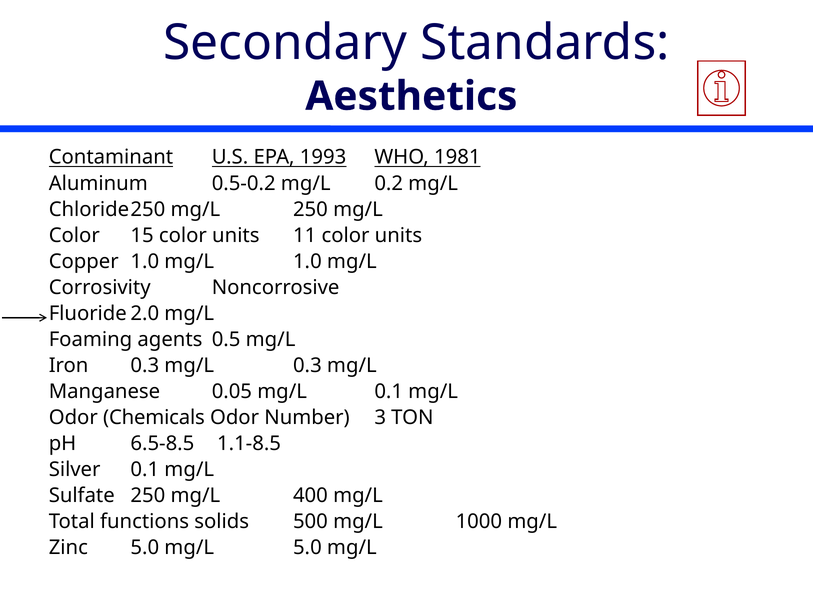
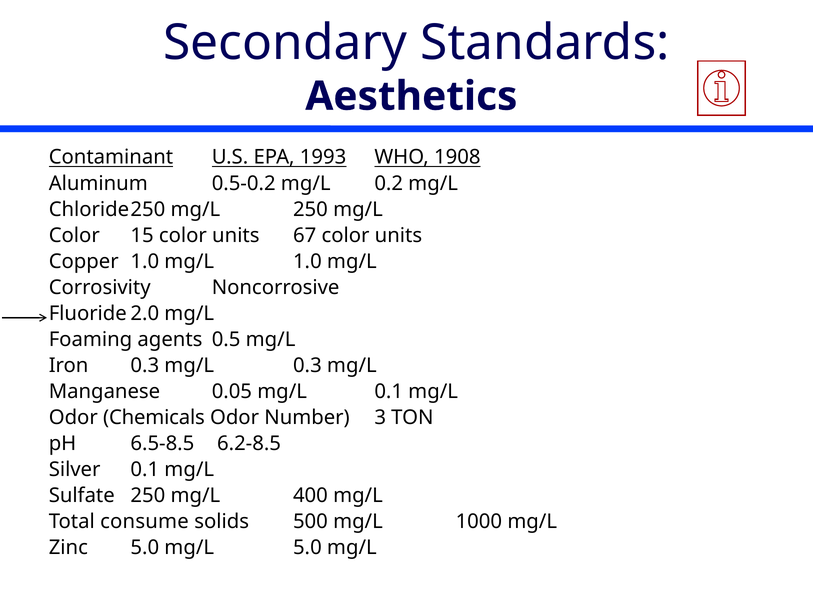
1981: 1981 -> 1908 (457, 157)
11: 11 -> 67 (305, 235)
1.1-8.5: 1.1-8.5 -> 6.2-8.5 (249, 443)
functions: functions -> consume (144, 522)
